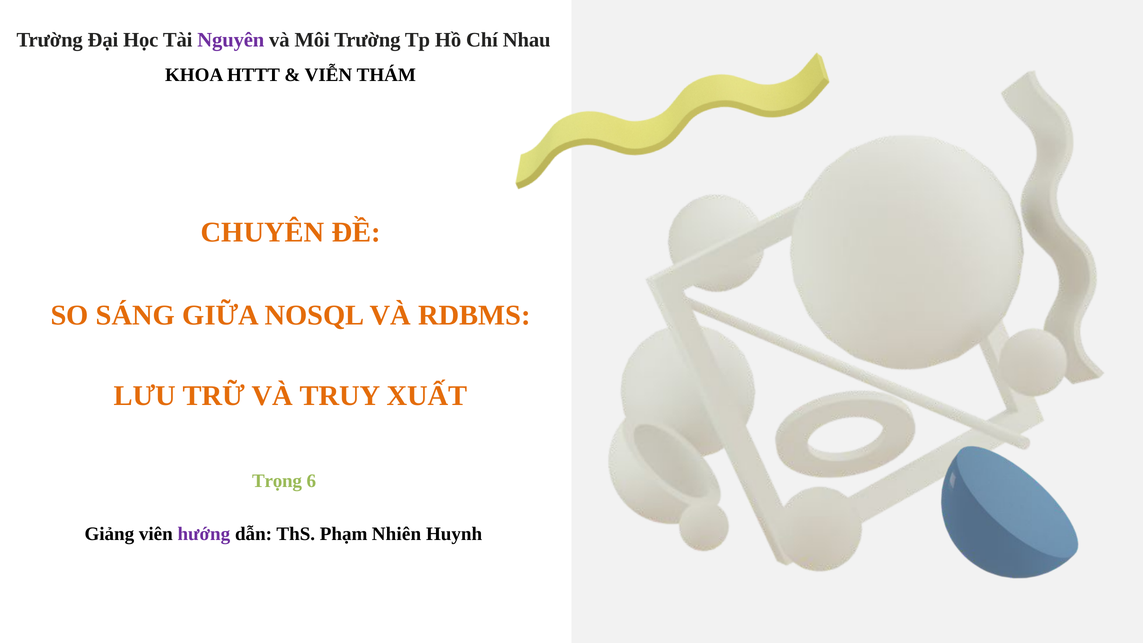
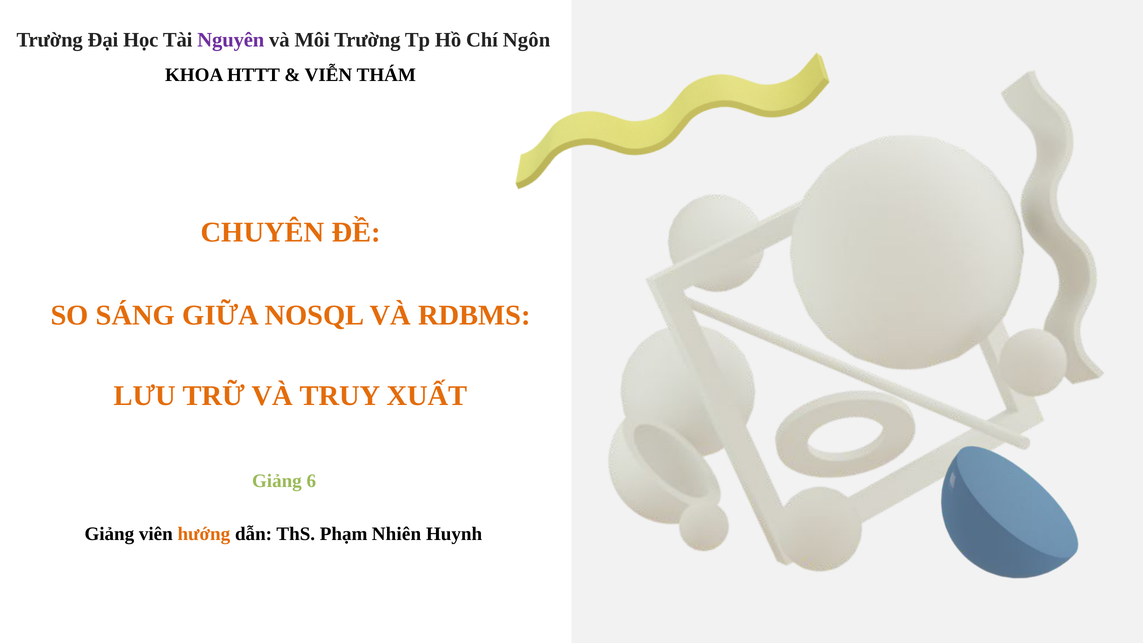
Nhau: Nhau -> Ngôn (527, 40)
Trọng: Trọng -> Giảng (277, 481)
hướng colour: purple -> orange (204, 534)
